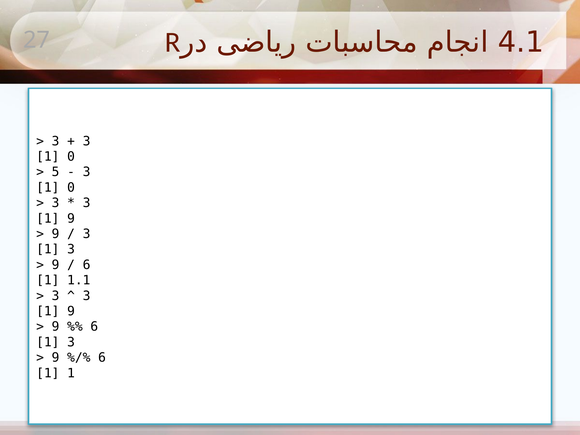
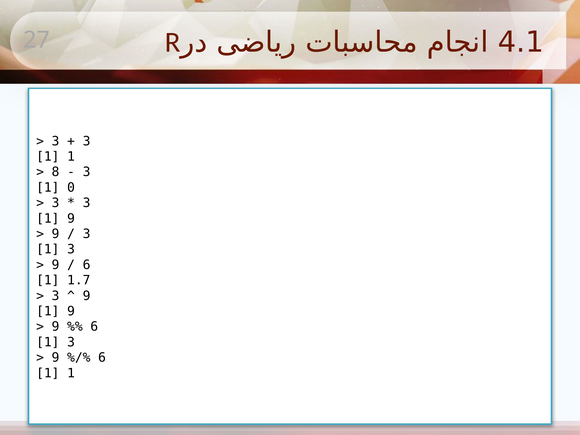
0: 0 -> 1 (71, 157)
5: 5 -> 8 (56, 172)
1.1: 1.1 -> 1.7 (79, 280)
3: 3 -> 9 (87, 296)
